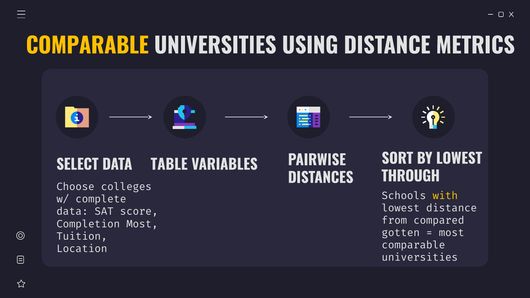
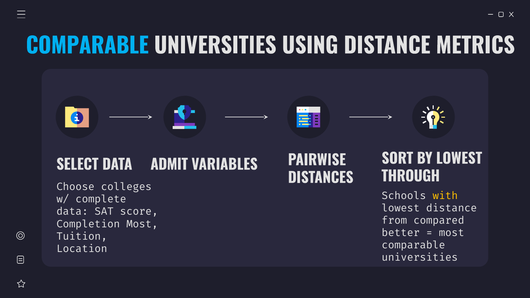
COMPARABLE colour: yellow -> light blue (87, 46)
TABLE: TABLE -> ADMIT (169, 165)
gotten: gotten -> better (401, 233)
